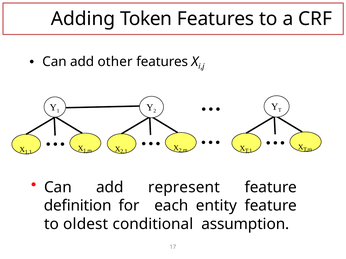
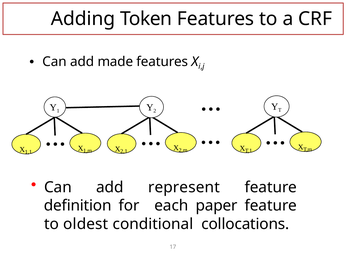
other: other -> made (115, 62)
entity: entity -> paper (217, 206)
assumption: assumption -> collocations (245, 224)
